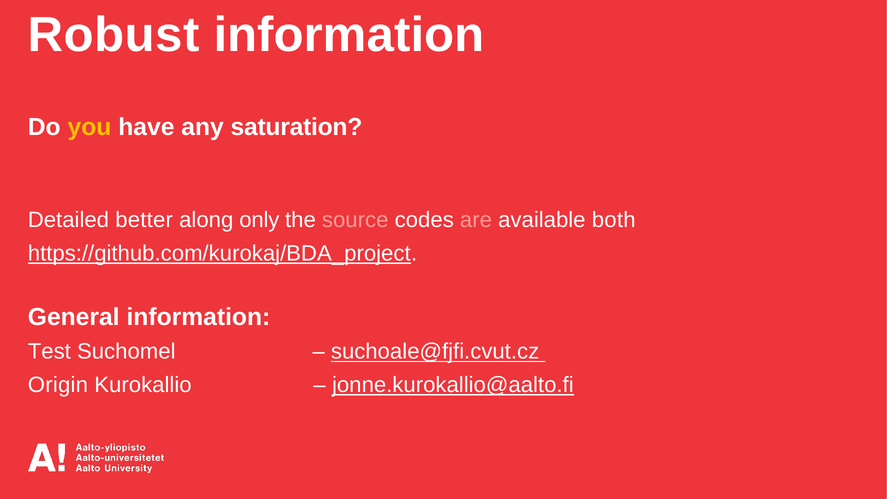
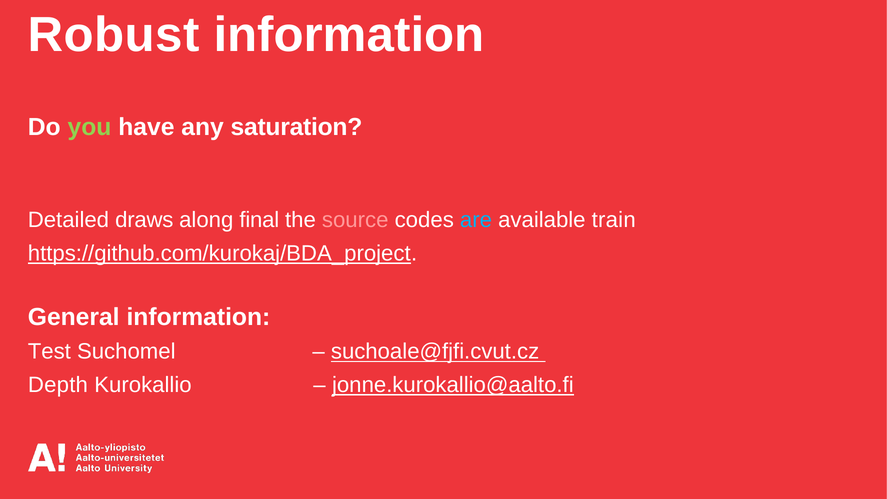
you colour: yellow -> light green (89, 127)
better: better -> draws (144, 220)
only: only -> final (259, 220)
are colour: pink -> light blue (476, 220)
both: both -> train (614, 220)
Origin: Origin -> Depth (58, 385)
